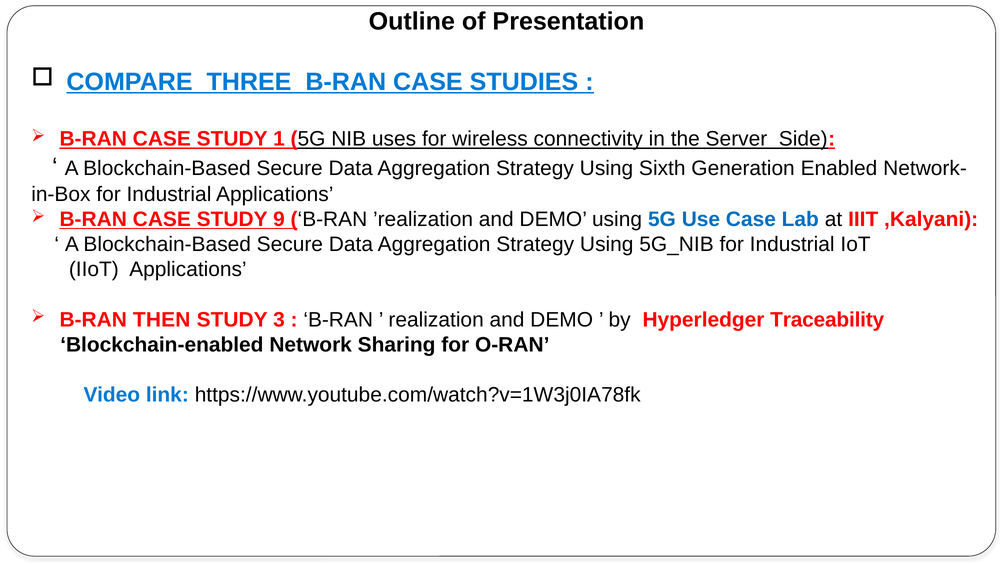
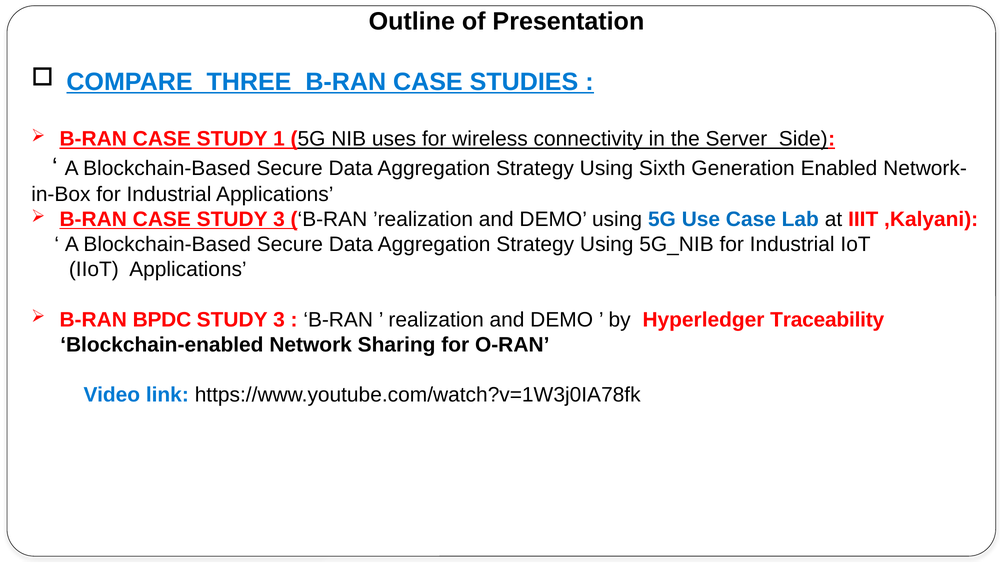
CASE STUDY 9: 9 -> 3 (279, 219)
THEN: THEN -> BPDC (162, 320)
